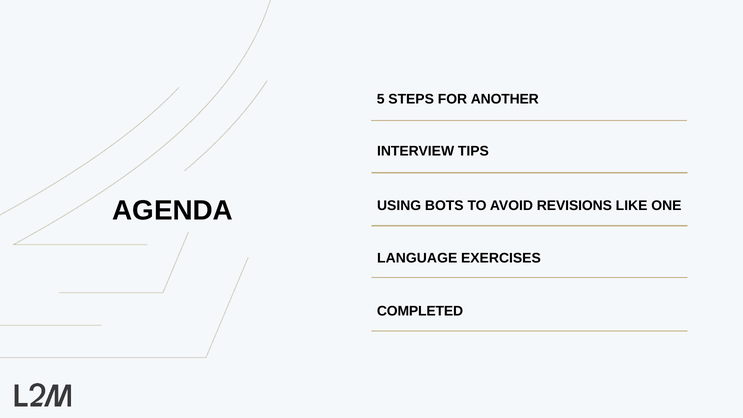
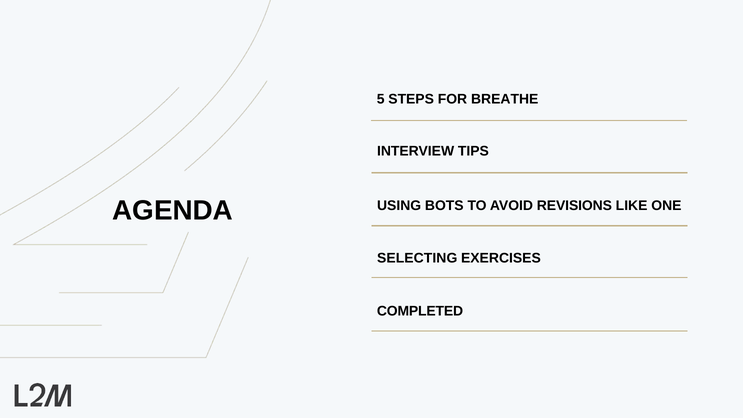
ANOTHER: ANOTHER -> BREATHE (505, 99)
LANGUAGE: LANGUAGE -> SELECTING (417, 258)
